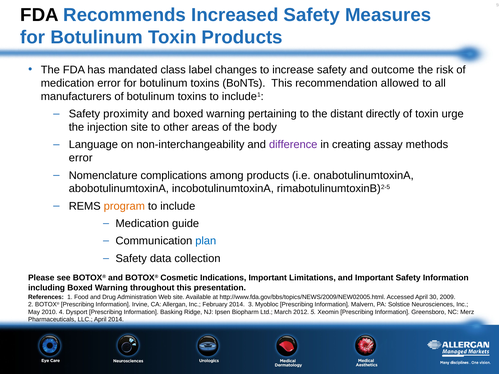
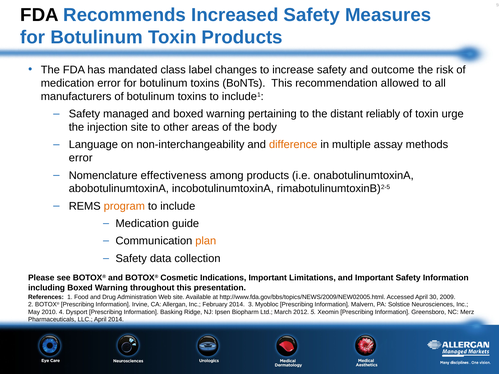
proximity: proximity -> managed (126, 114)
directly: directly -> reliably (383, 114)
difference colour: purple -> orange (293, 145)
creating: creating -> multiple (351, 145)
complications: complications -> effectiveness (174, 175)
plan colour: blue -> orange (206, 241)
